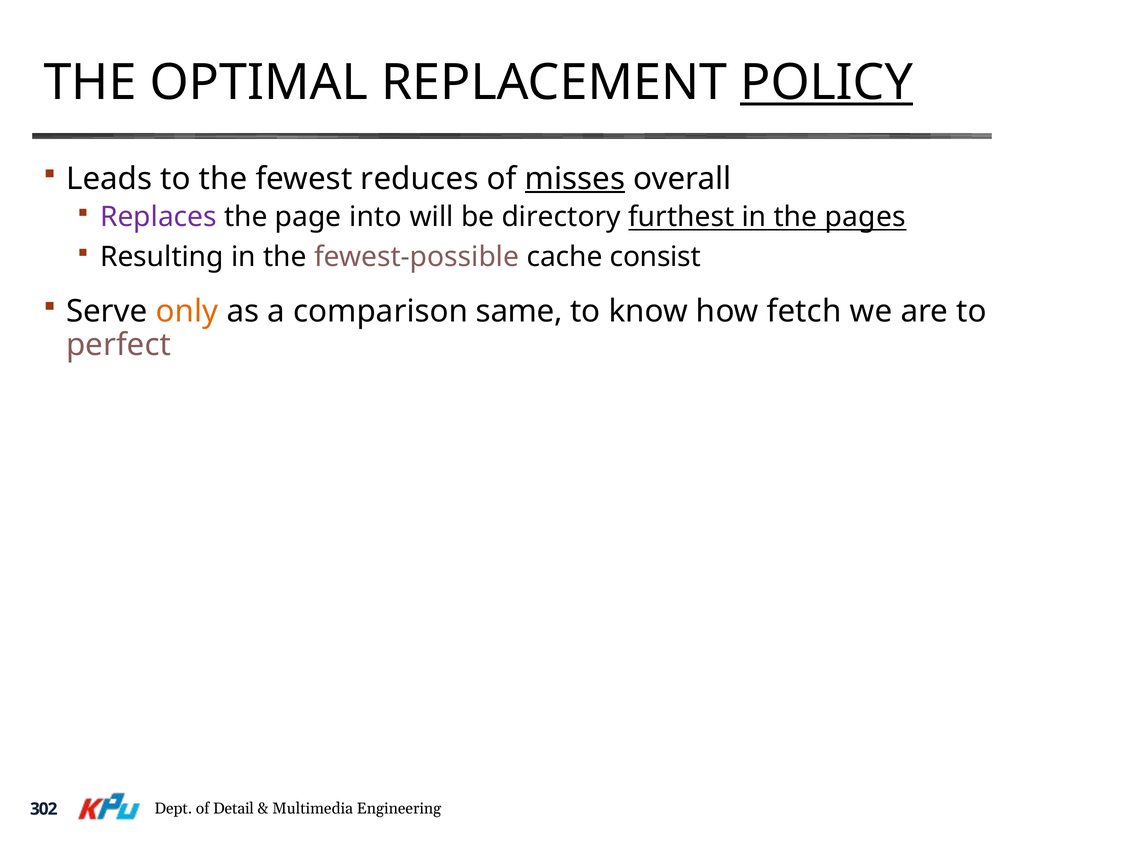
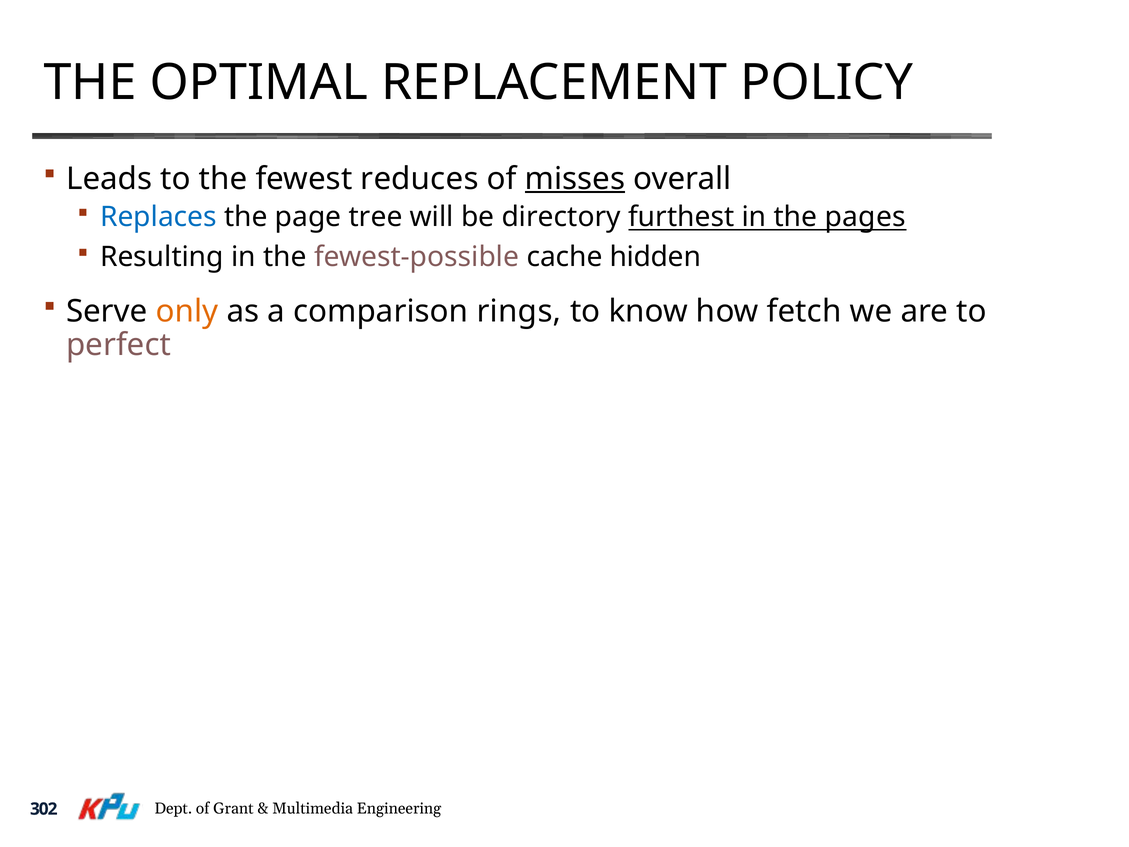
POLICY underline: present -> none (827, 83)
Replaces colour: purple -> blue (158, 217)
into: into -> tree (376, 217)
consist: consist -> hidden (655, 257)
same: same -> rings (519, 311)
Detail: Detail -> Grant (233, 808)
